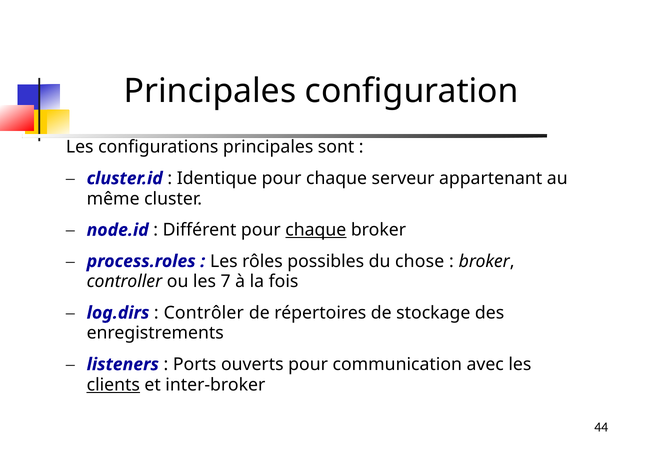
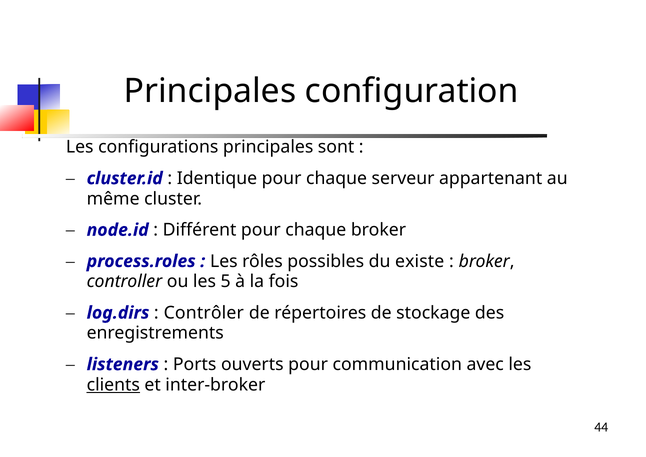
chaque underline: present -> none (316, 230)
chose: chose -> existe (420, 261)
7: 7 -> 5 (226, 281)
